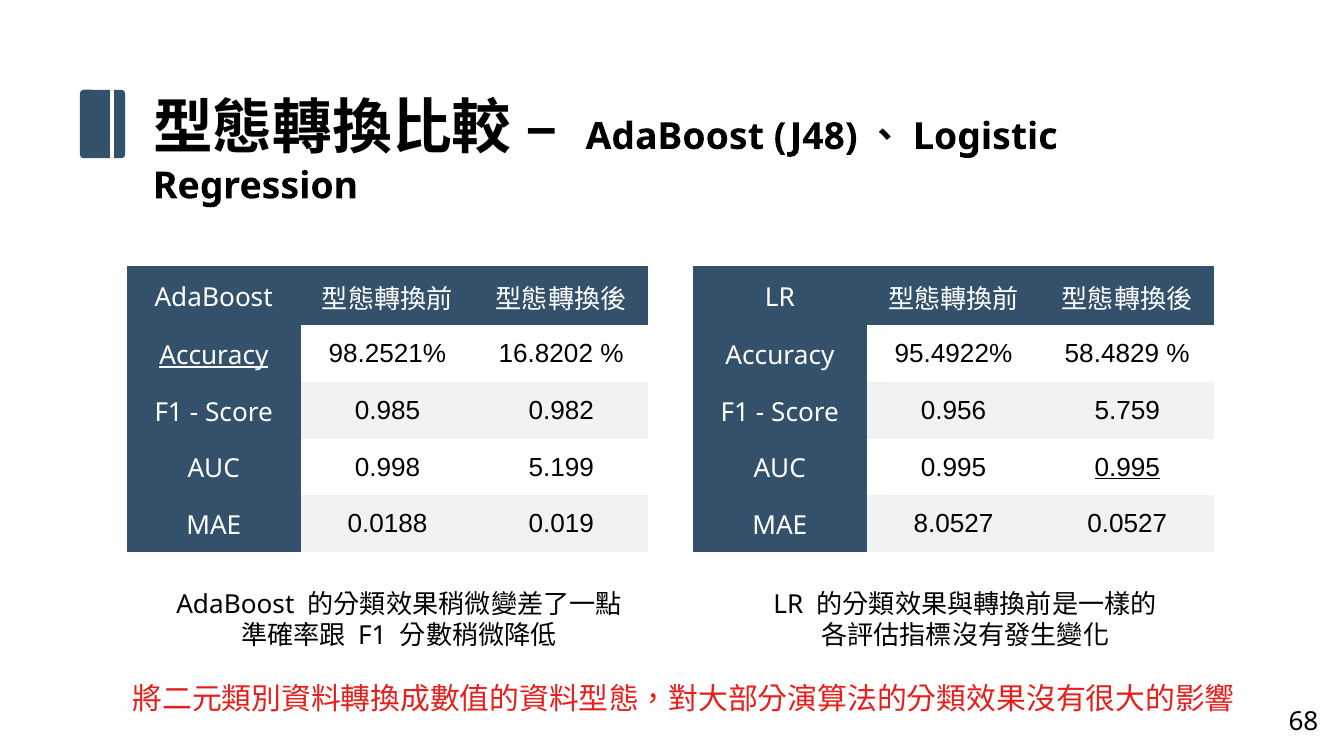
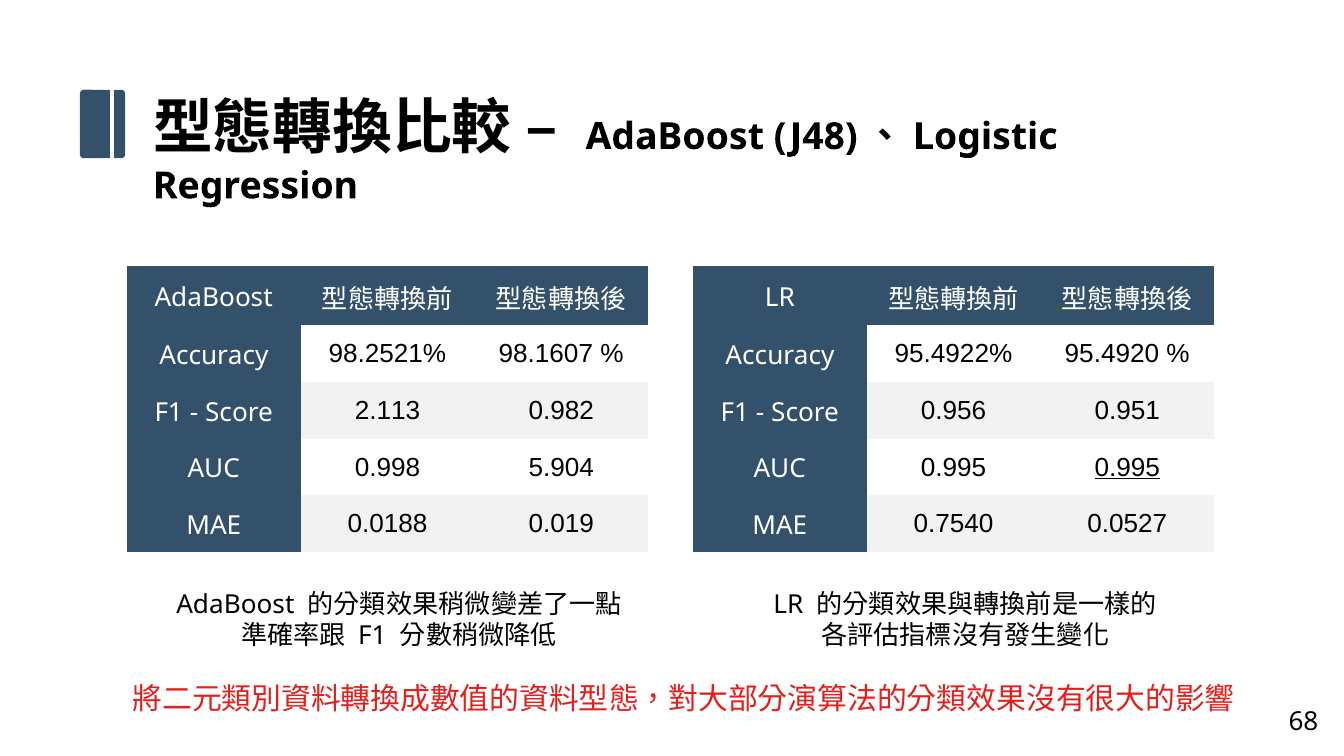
Accuracy underline: present -> none (214, 356)
16.8202: 16.8202 -> 98.1607 (546, 354)
58.4829: 58.4829 -> 95.4920 (1112, 354)
0.985: 0.985 -> 2.113 (388, 411)
5.759: 5.759 -> 0.951 (1127, 411)
5.199: 5.199 -> 5.904 (561, 467)
8.0527: 8.0527 -> 0.7540 (954, 524)
